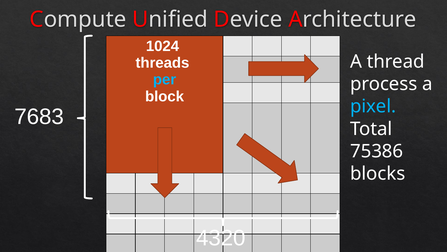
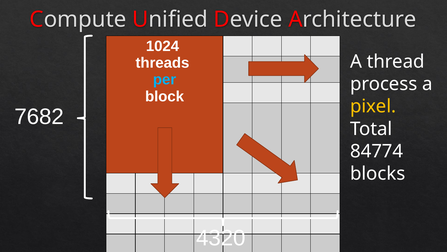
pixel colour: light blue -> yellow (373, 106)
7683: 7683 -> 7682 (39, 117)
75386: 75386 -> 84774 (377, 151)
